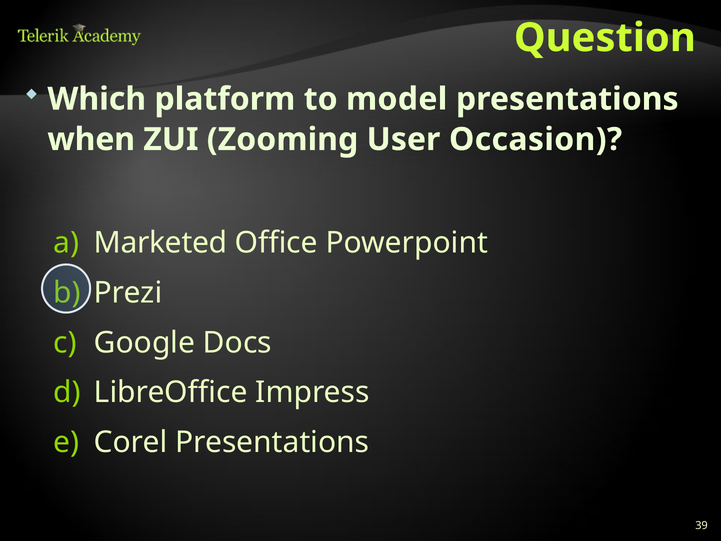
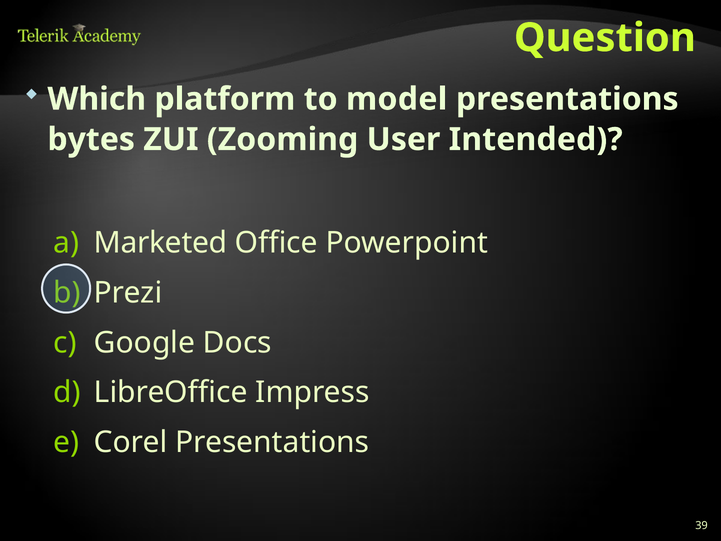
when: when -> bytes (91, 139)
Occasion: Occasion -> Intended (536, 139)
